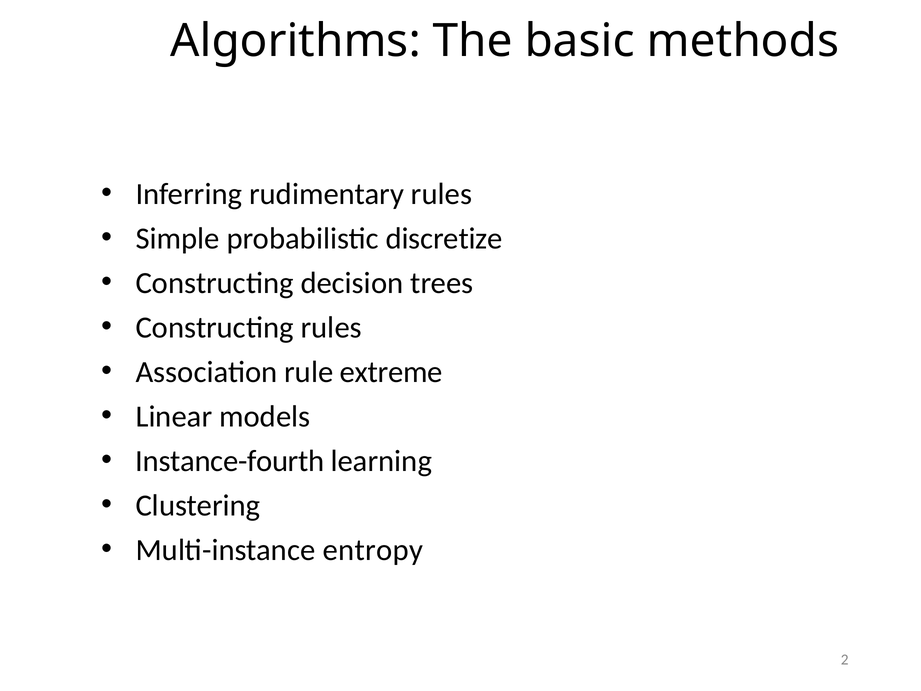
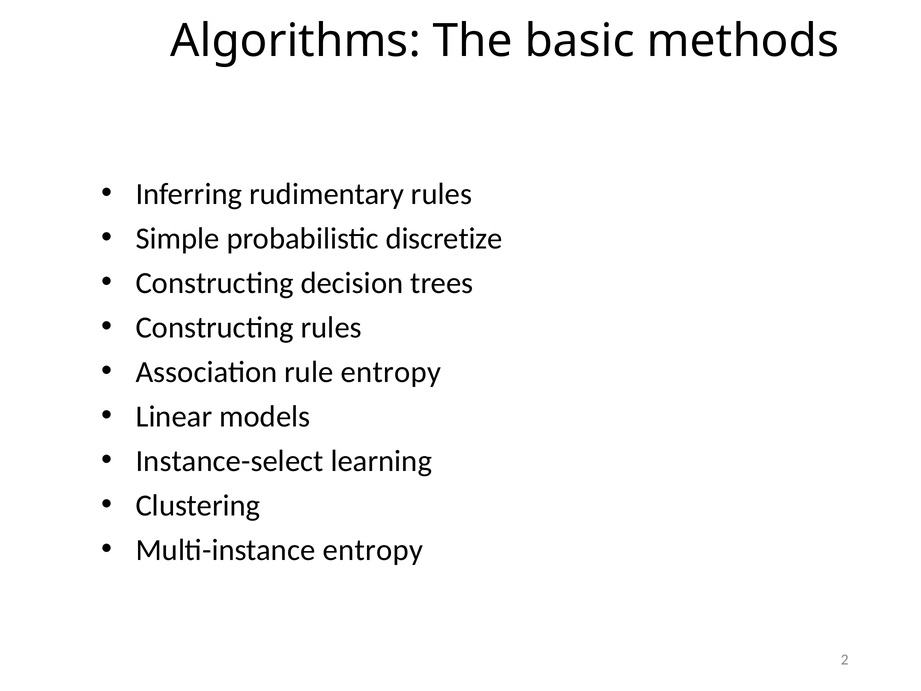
rule extreme: extreme -> entropy (391, 372)
Instance-fourth: Instance-fourth -> Instance-select (230, 461)
